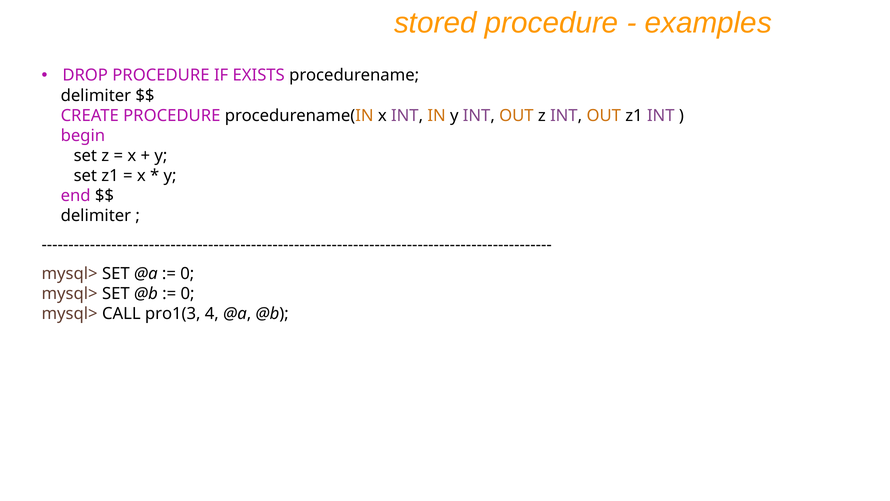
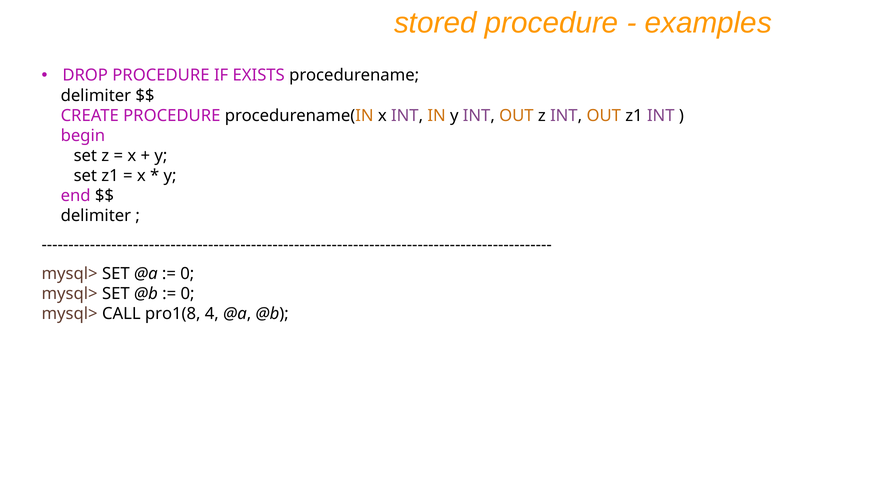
pro1(3: pro1(3 -> pro1(8 (173, 313)
